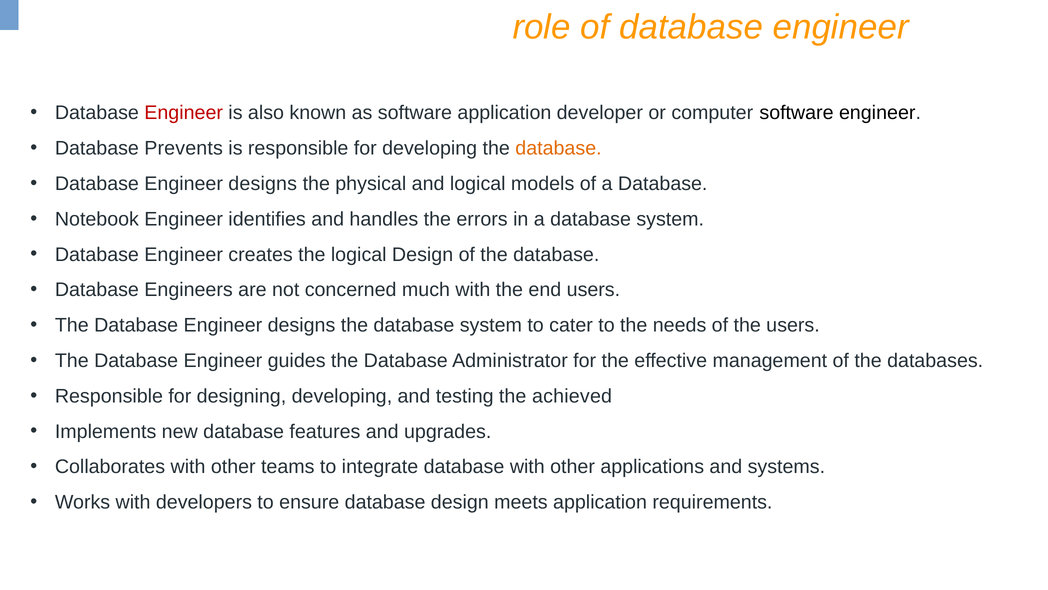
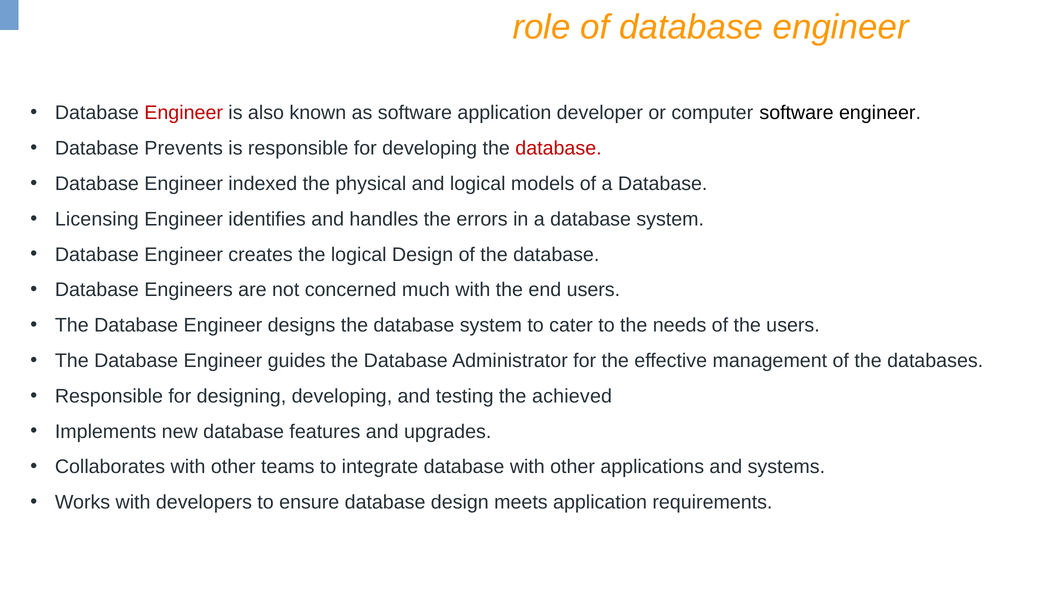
database colour: orange -> red (558, 148)
designs: designs -> indexed (263, 184)
Notebook: Notebook -> Licensing (97, 219)
